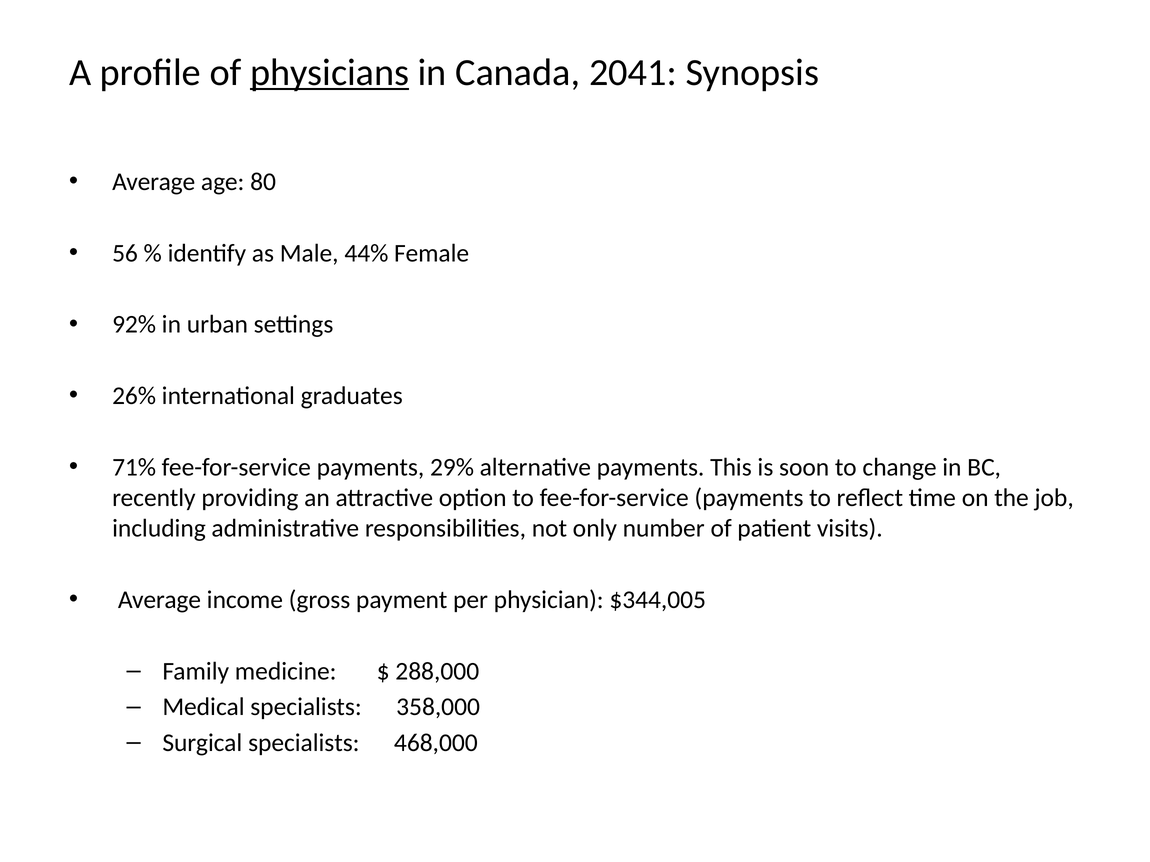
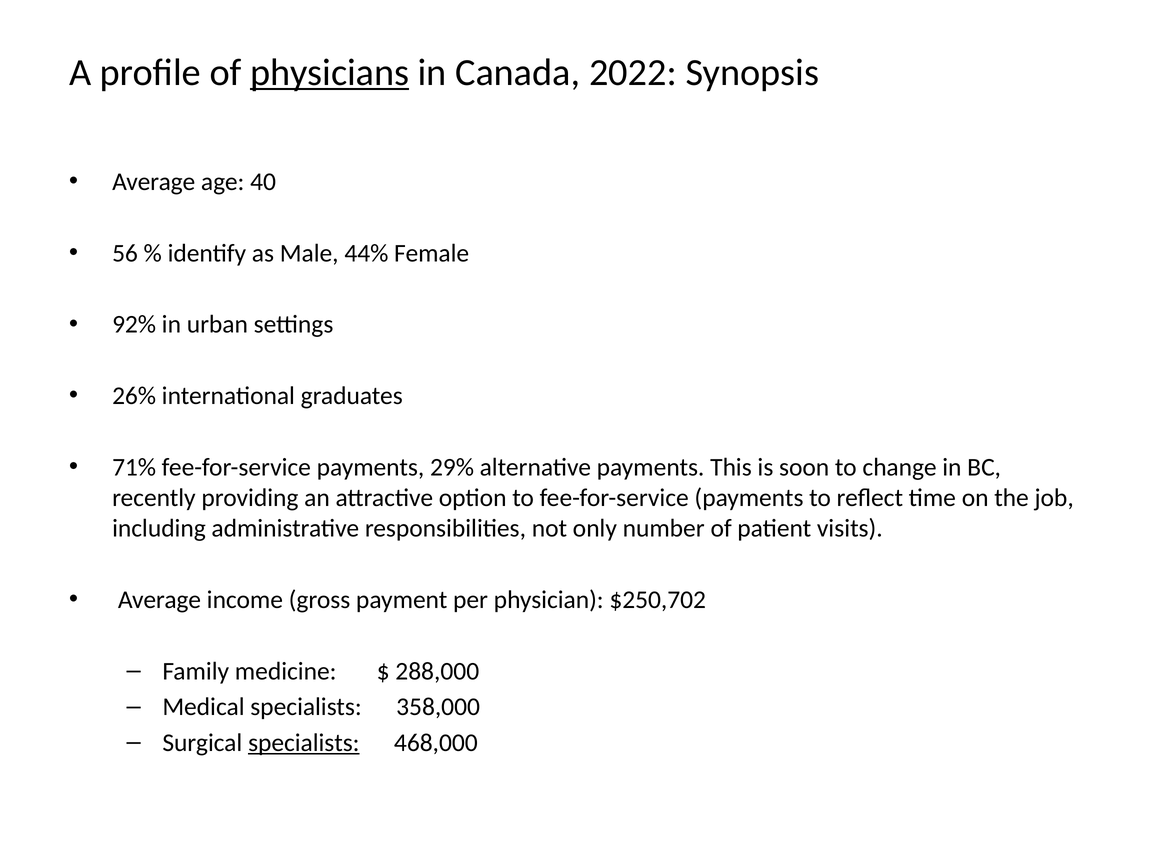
2041: 2041 -> 2022 (633, 73)
80: 80 -> 40 (263, 182)
$344,005: $344,005 -> $250,702 (658, 600)
specialists underline: none -> present (304, 743)
